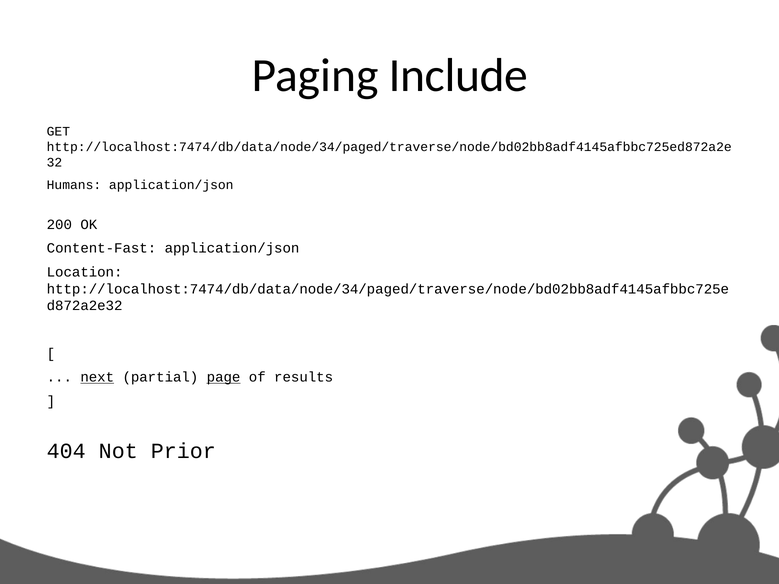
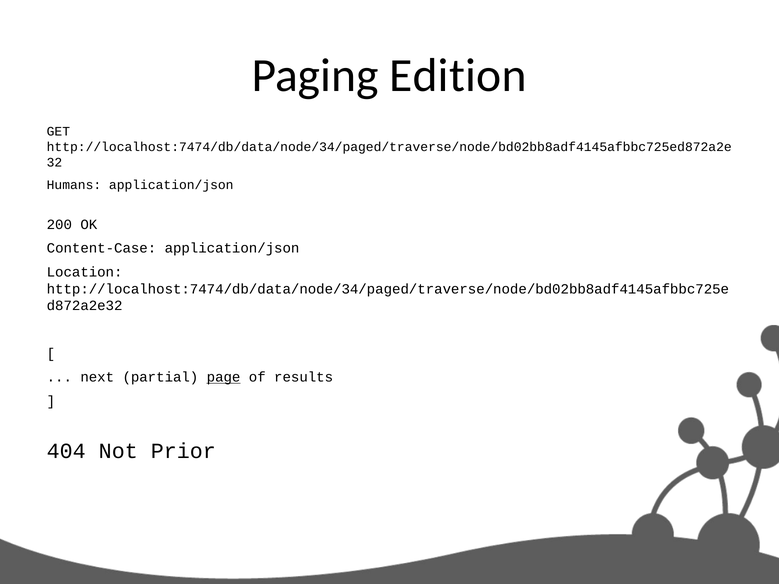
Include: Include -> Edition (458, 75)
Content-Fast: Content-Fast -> Content-Case (101, 248)
next underline: present -> none (97, 377)
